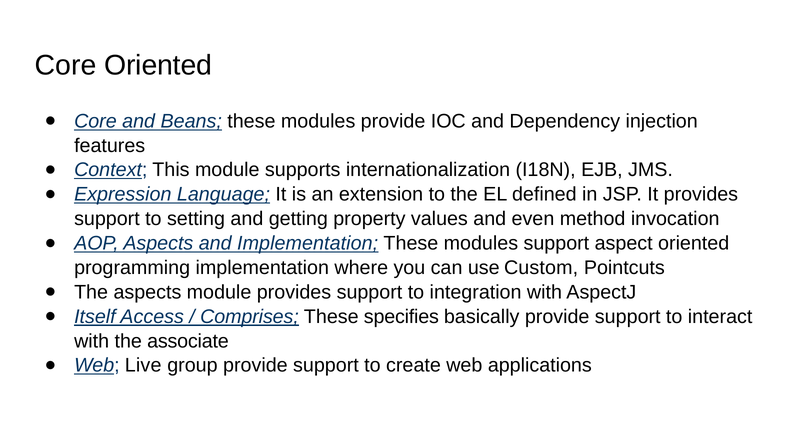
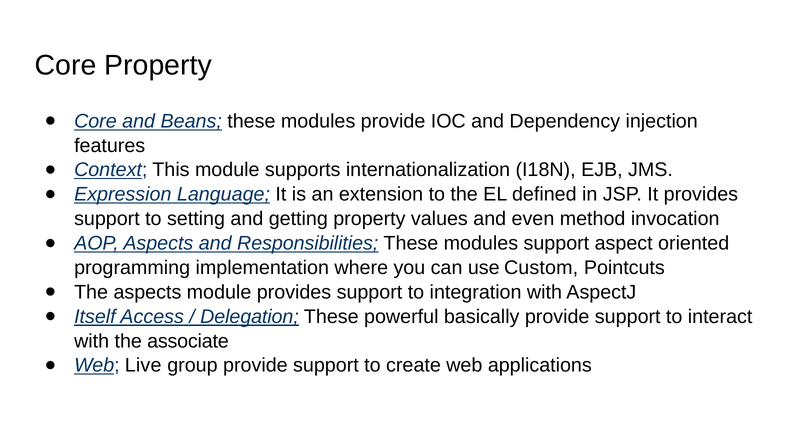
Core Oriented: Oriented -> Property (158, 65)
and Implementation: Implementation -> Responsibilities (308, 243)
Comprises: Comprises -> Delegation (249, 317)
specifies: specifies -> powerful (401, 317)
